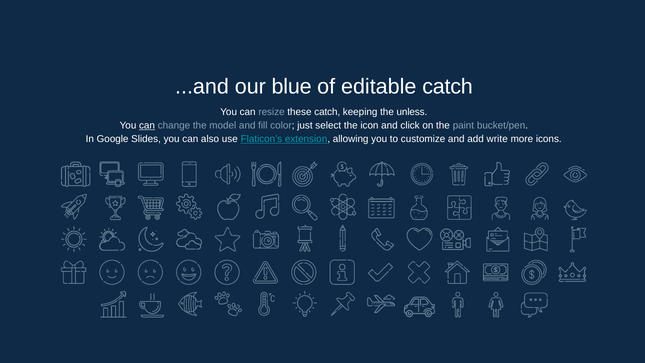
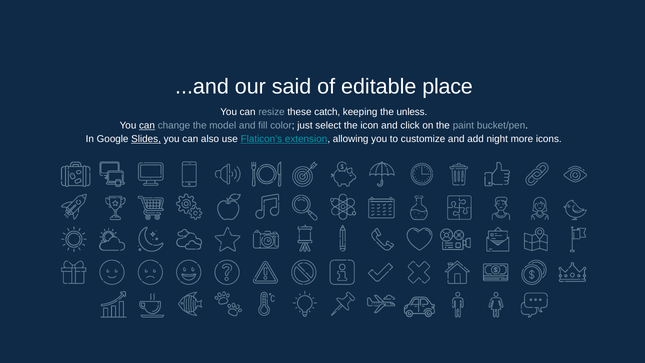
blue: blue -> said (292, 87)
editable catch: catch -> place (448, 87)
Slides underline: none -> present (146, 139)
write: write -> night (497, 139)
